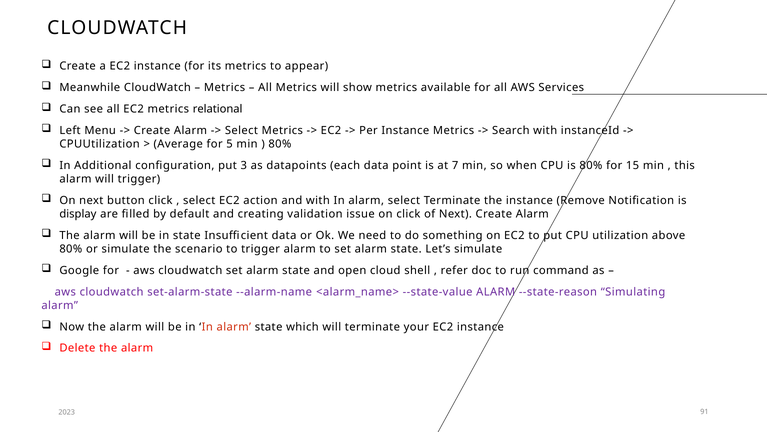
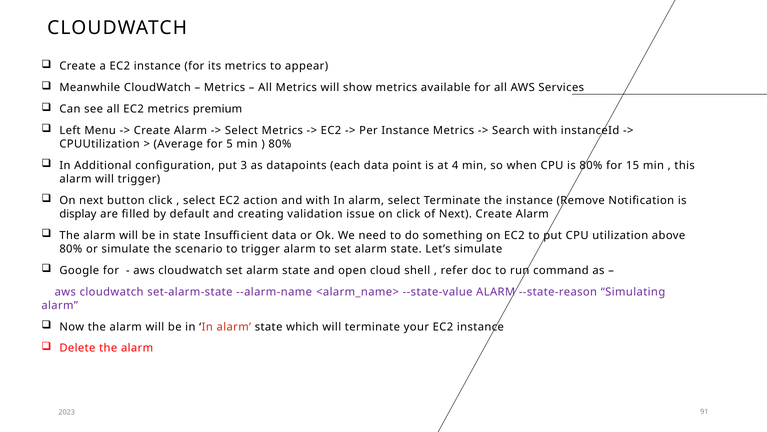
relational: relational -> premium (218, 109)
7: 7 -> 4 (455, 165)
